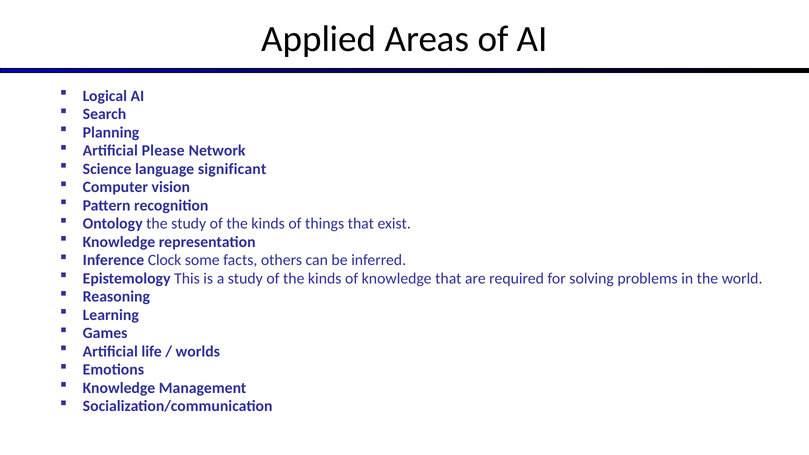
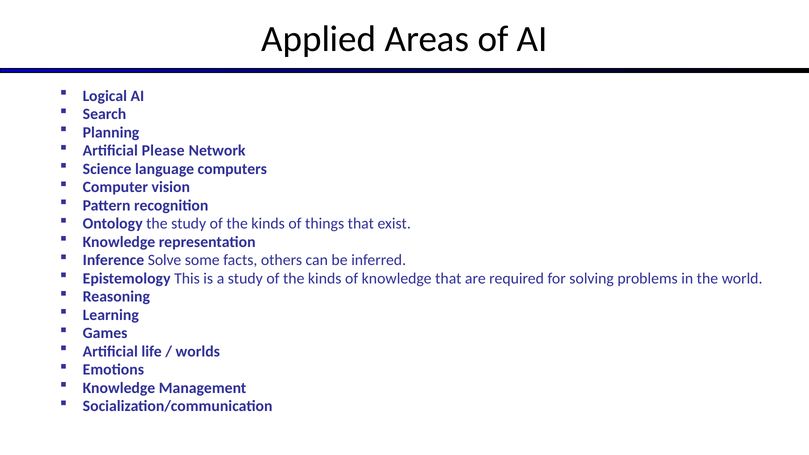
significant: significant -> computers (232, 169)
Clock: Clock -> Solve (165, 260)
